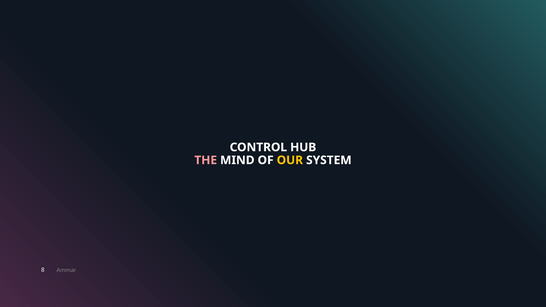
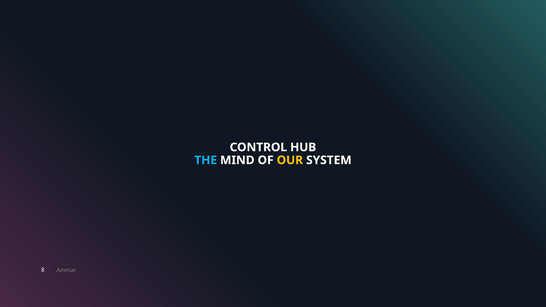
THE colour: pink -> light blue (206, 160)
